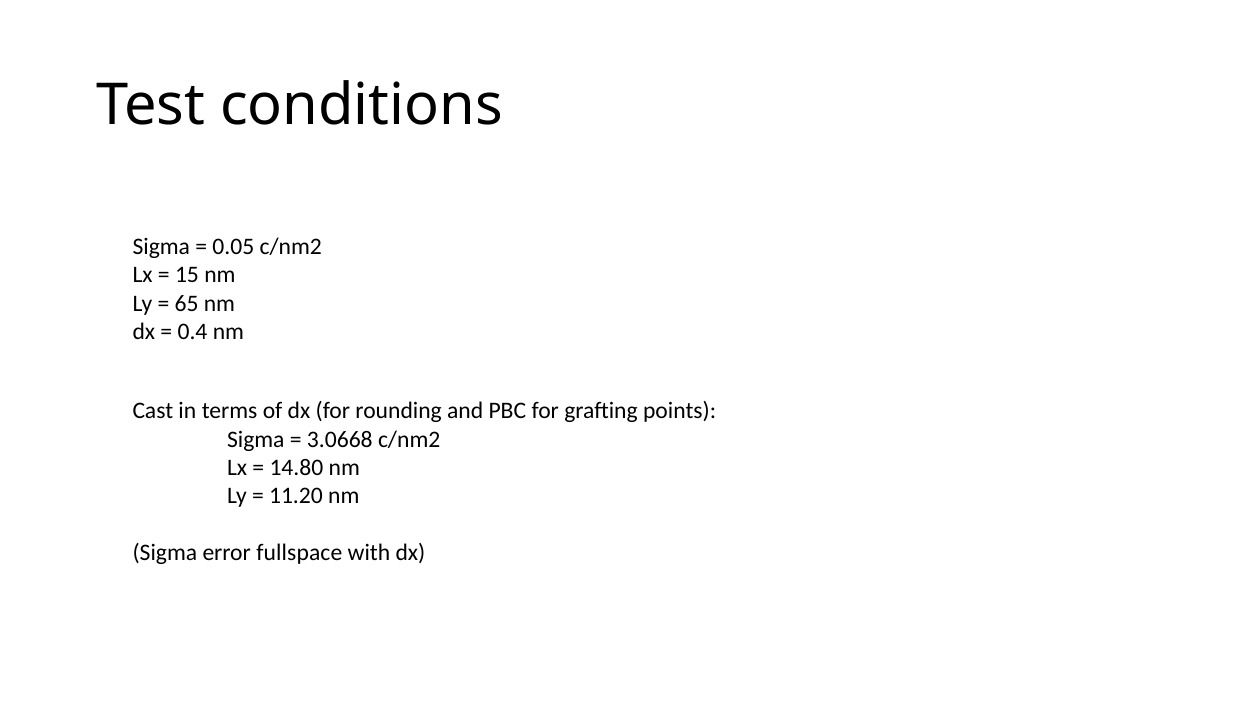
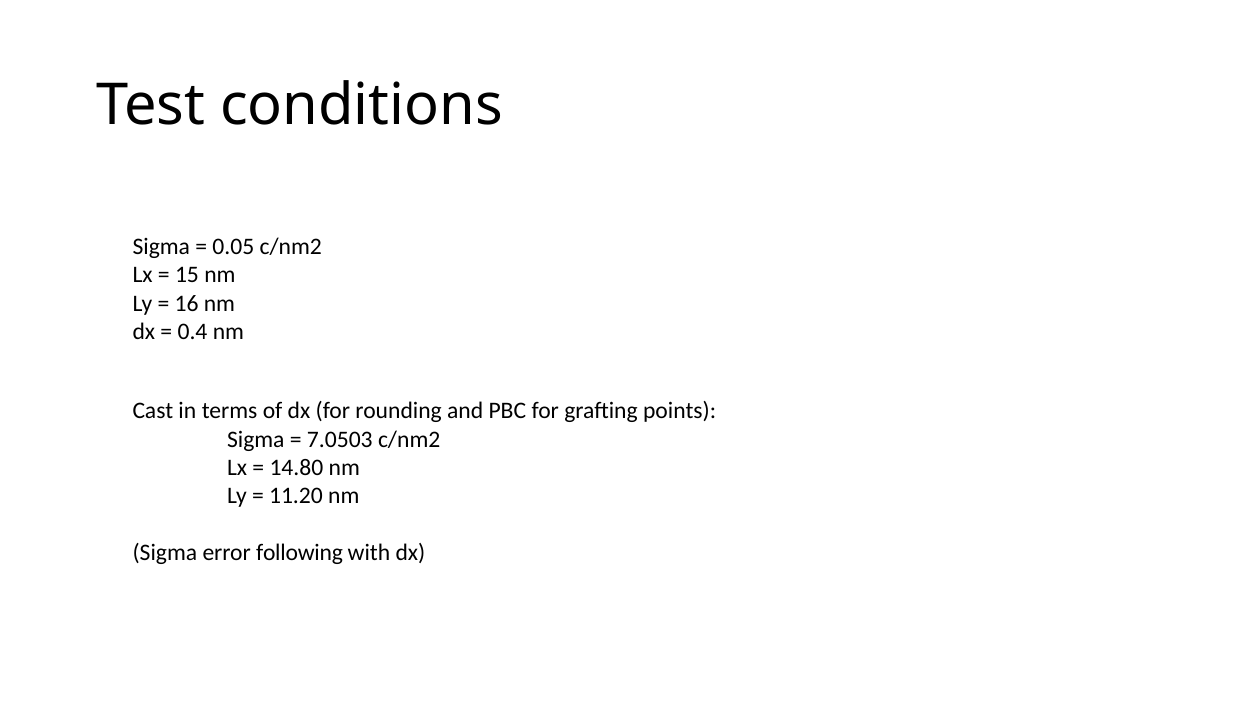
65: 65 -> 16 (187, 303)
3.0668: 3.0668 -> 7.0503 (340, 439)
fullspace: fullspace -> following (299, 553)
